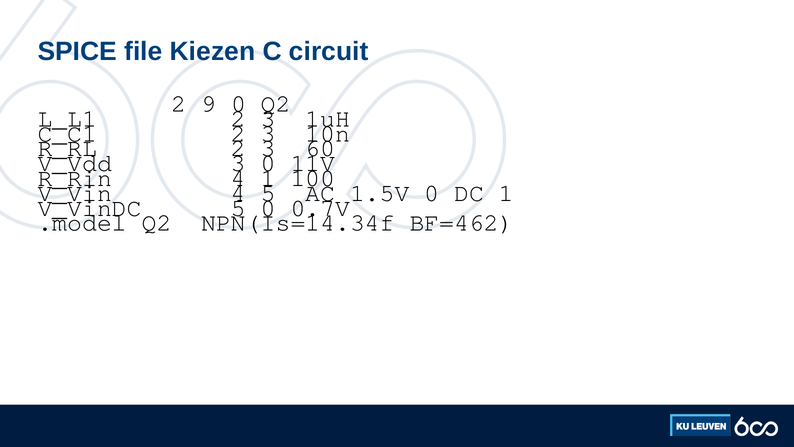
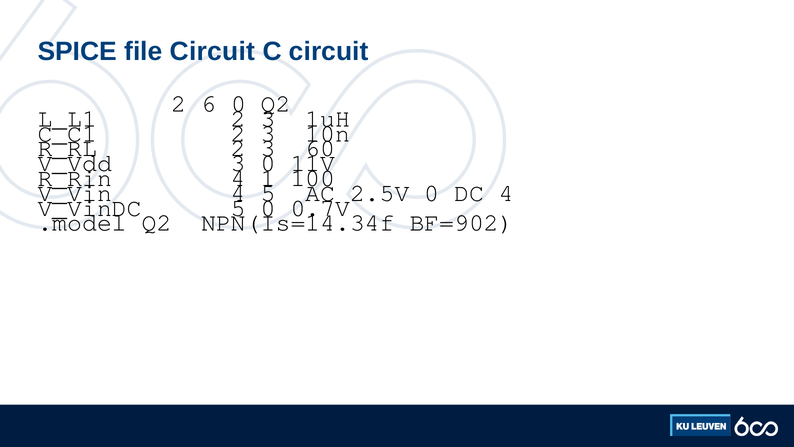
file Kiezen: Kiezen -> Circuit (212, 52)
9: 9 -> 6 (209, 103)
1.5V: 1.5V -> 2.5V (380, 193)
DC 1: 1 -> 4 (506, 193)
BF=462: BF=462 -> BF=902 (462, 223)
